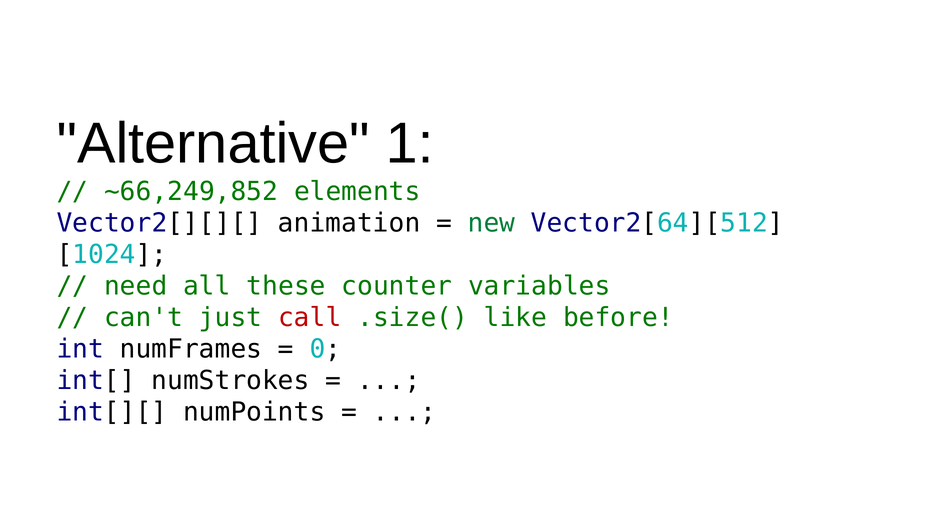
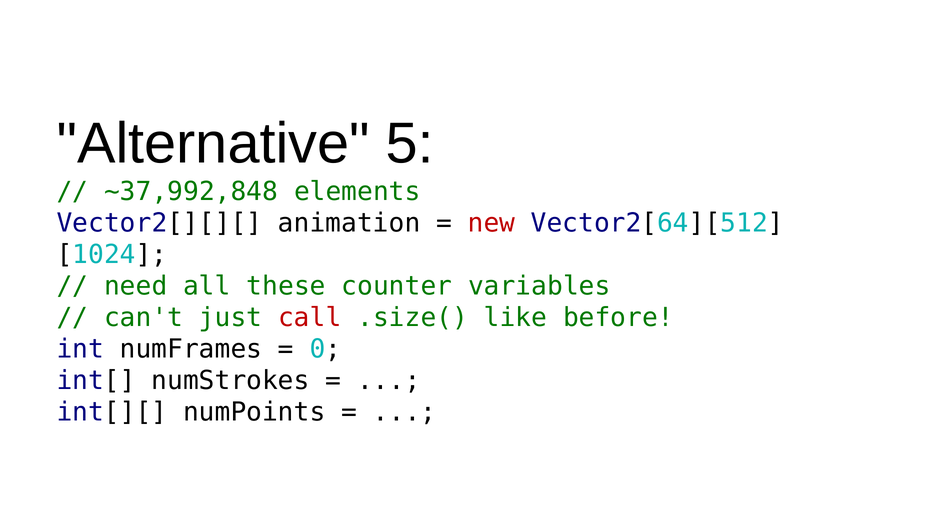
1: 1 -> 5 (410, 144)
~66,249,852: ~66,249,852 -> ~37,992,848 (191, 192)
new colour: green -> red (491, 223)
